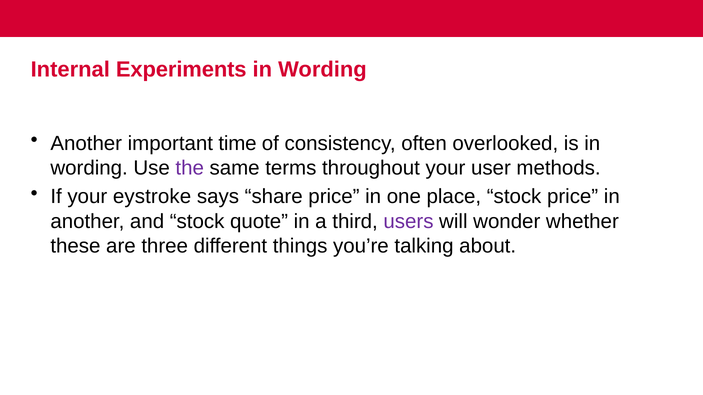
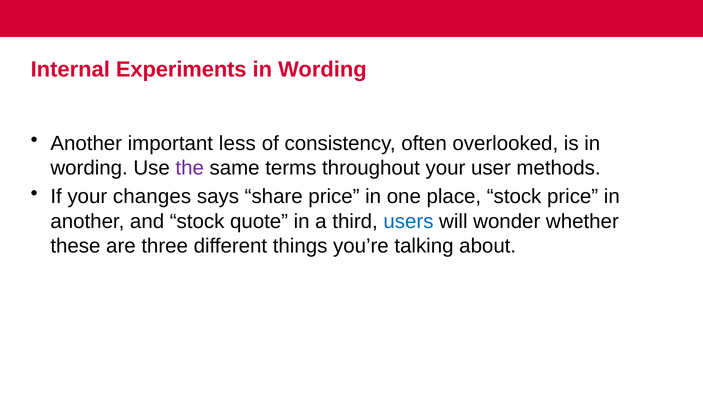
time: time -> less (237, 144)
eystroke: eystroke -> changes (152, 197)
users colour: purple -> blue (408, 221)
